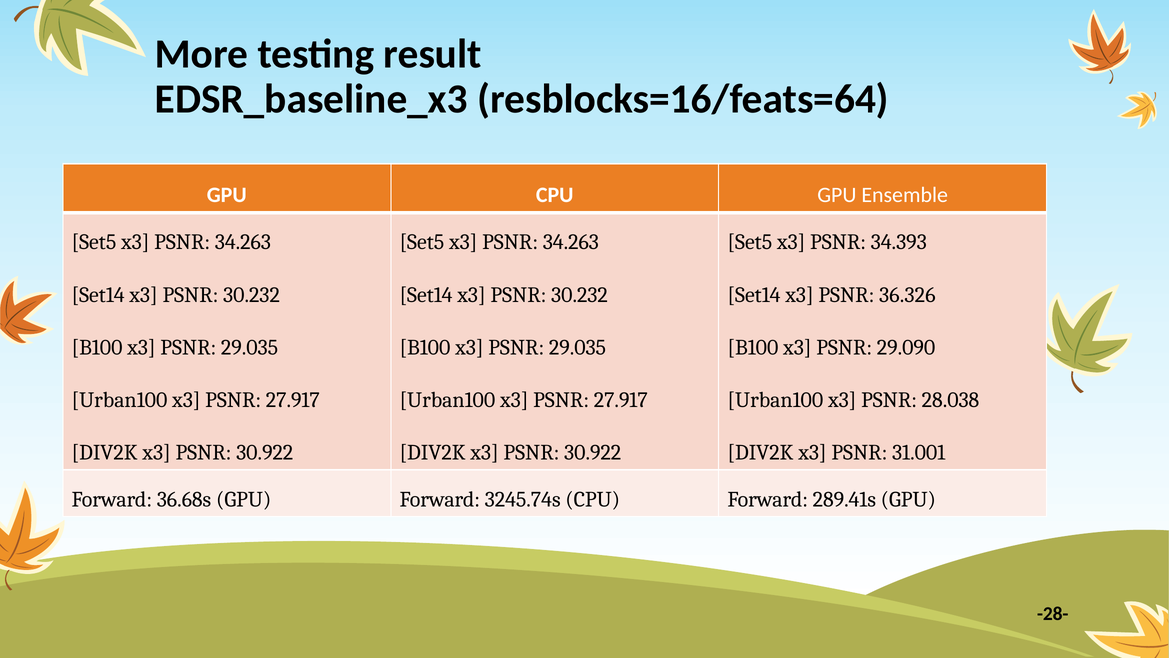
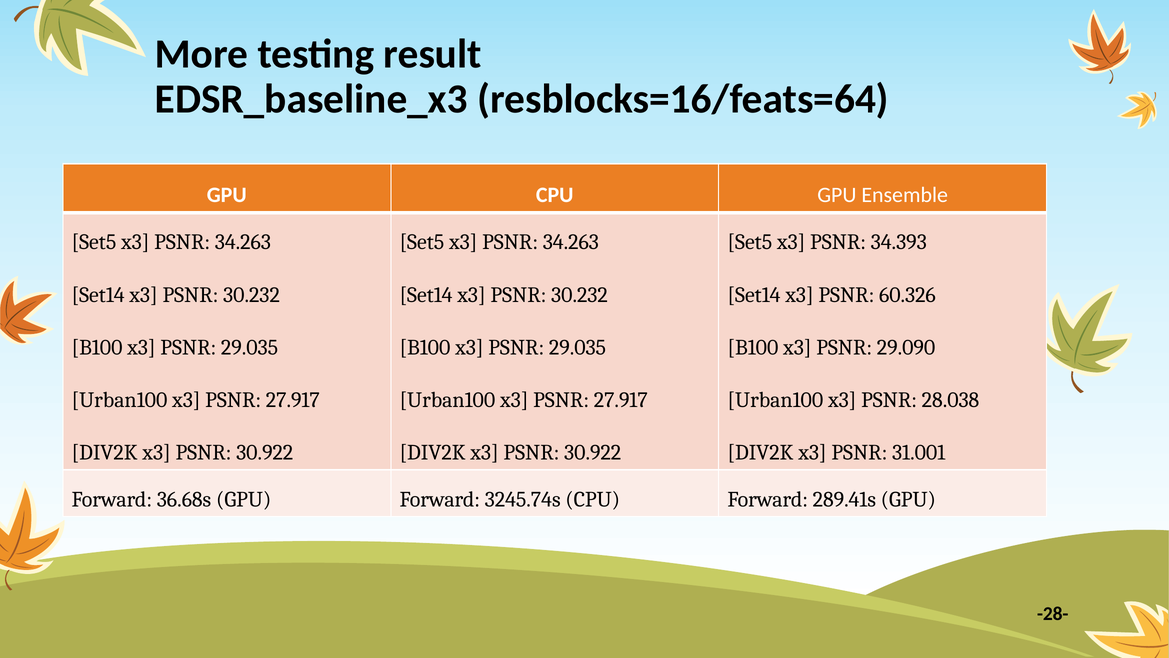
36.326: 36.326 -> 60.326 (907, 295)
